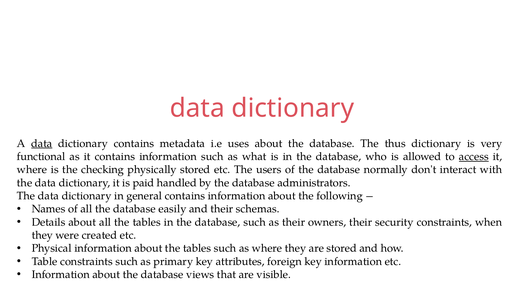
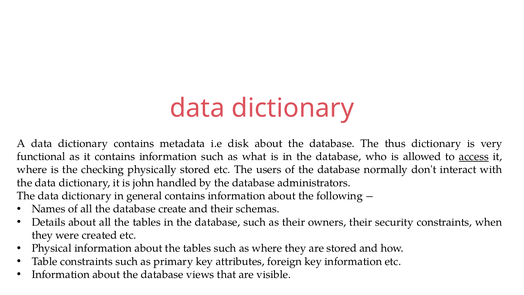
data underline: present -> none (42, 143)
uses: uses -> disk (238, 143)
paid: paid -> john (143, 183)
easily: easily -> create (172, 209)
